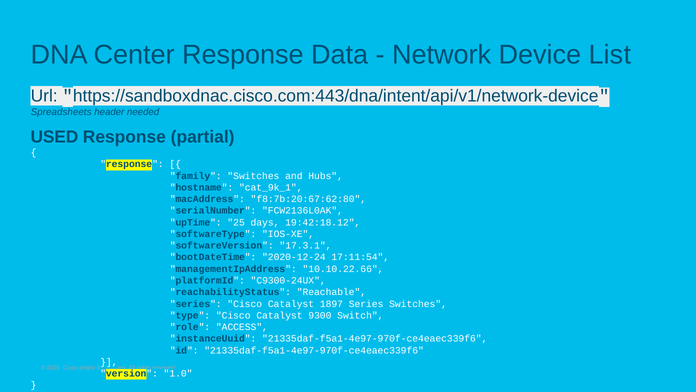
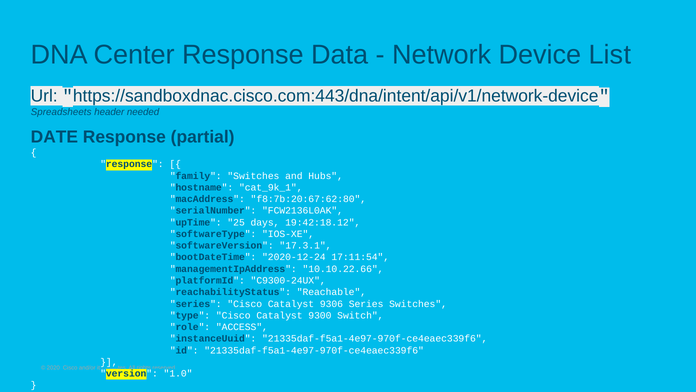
USED: USED -> DATE (54, 137)
1897: 1897 -> 9306 (331, 303)
